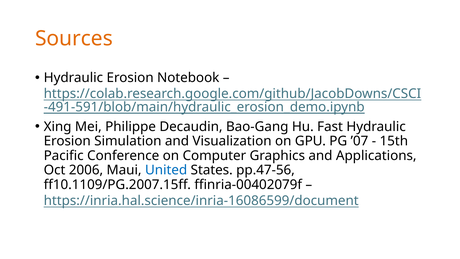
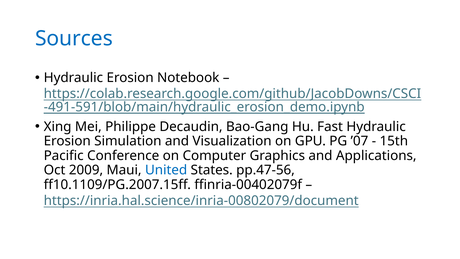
Sources colour: orange -> blue (74, 39)
2006: 2006 -> 2009 (86, 170)
https://inria.hal.science/inria-16086599/document: https://inria.hal.science/inria-16086599/document -> https://inria.hal.science/inria-00802079/document (201, 201)
